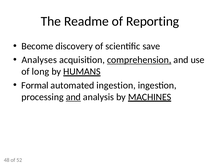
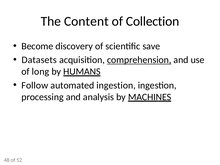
Readme: Readme -> Content (86, 21)
Reporting: Reporting -> Collection (153, 21)
Analyses: Analyses -> Datasets (39, 60)
Formal: Formal -> Follow (35, 85)
and underline: present -> none (73, 97)
